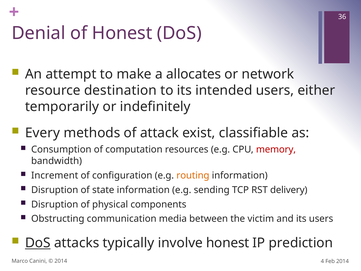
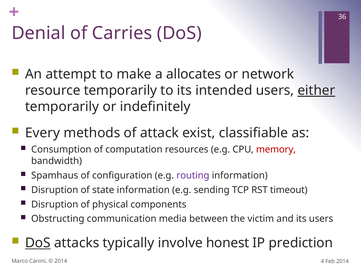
of Honest: Honest -> Carries (122, 33)
resource destination: destination -> temporarily (121, 90)
either underline: none -> present (316, 90)
Increment: Increment -> Spamhaus (55, 175)
routing colour: orange -> purple (193, 175)
delivery: delivery -> timeout (289, 190)
